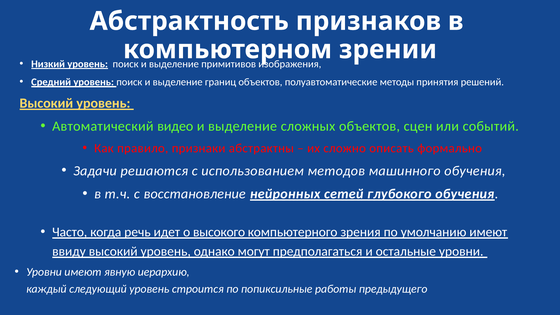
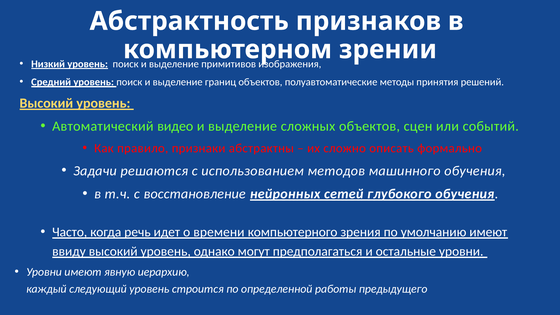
высокого: высокого -> времени (219, 232)
попиксильные: попиксильные -> определенной (277, 289)
